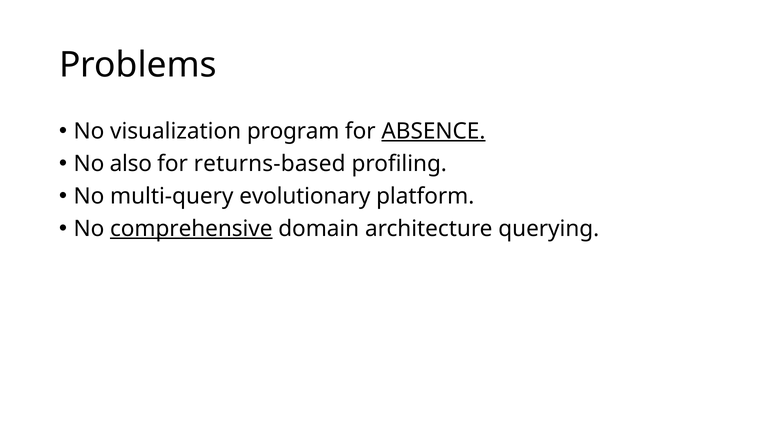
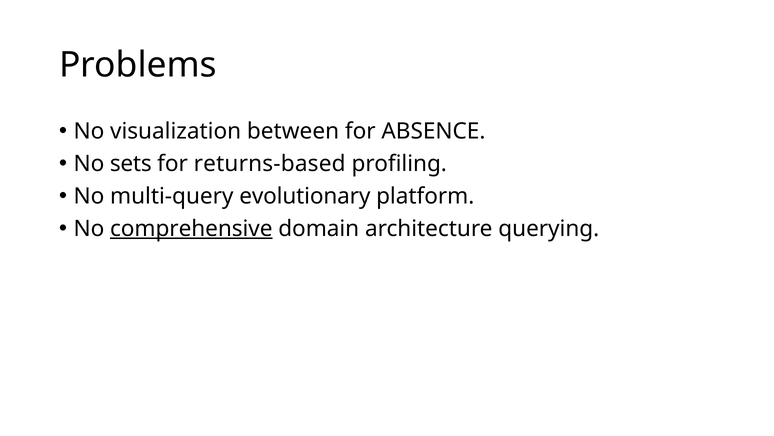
program: program -> between (293, 131)
ABSENCE underline: present -> none (433, 131)
also: also -> sets (131, 163)
